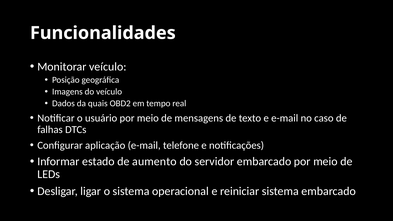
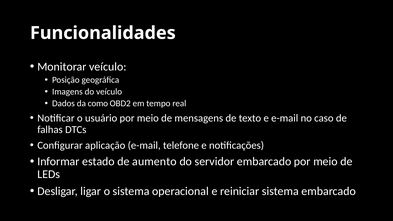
quais: quais -> como (98, 104)
